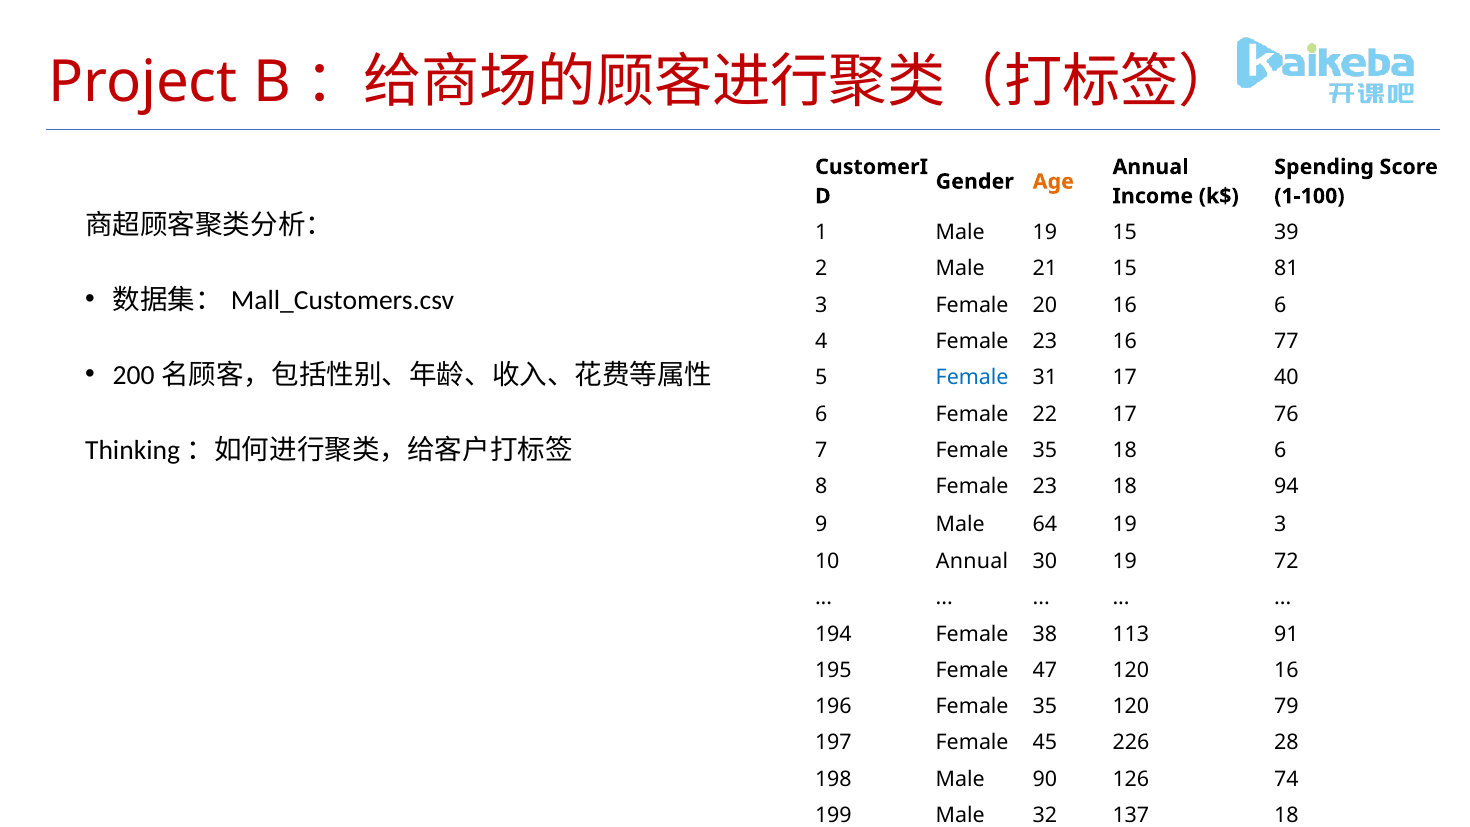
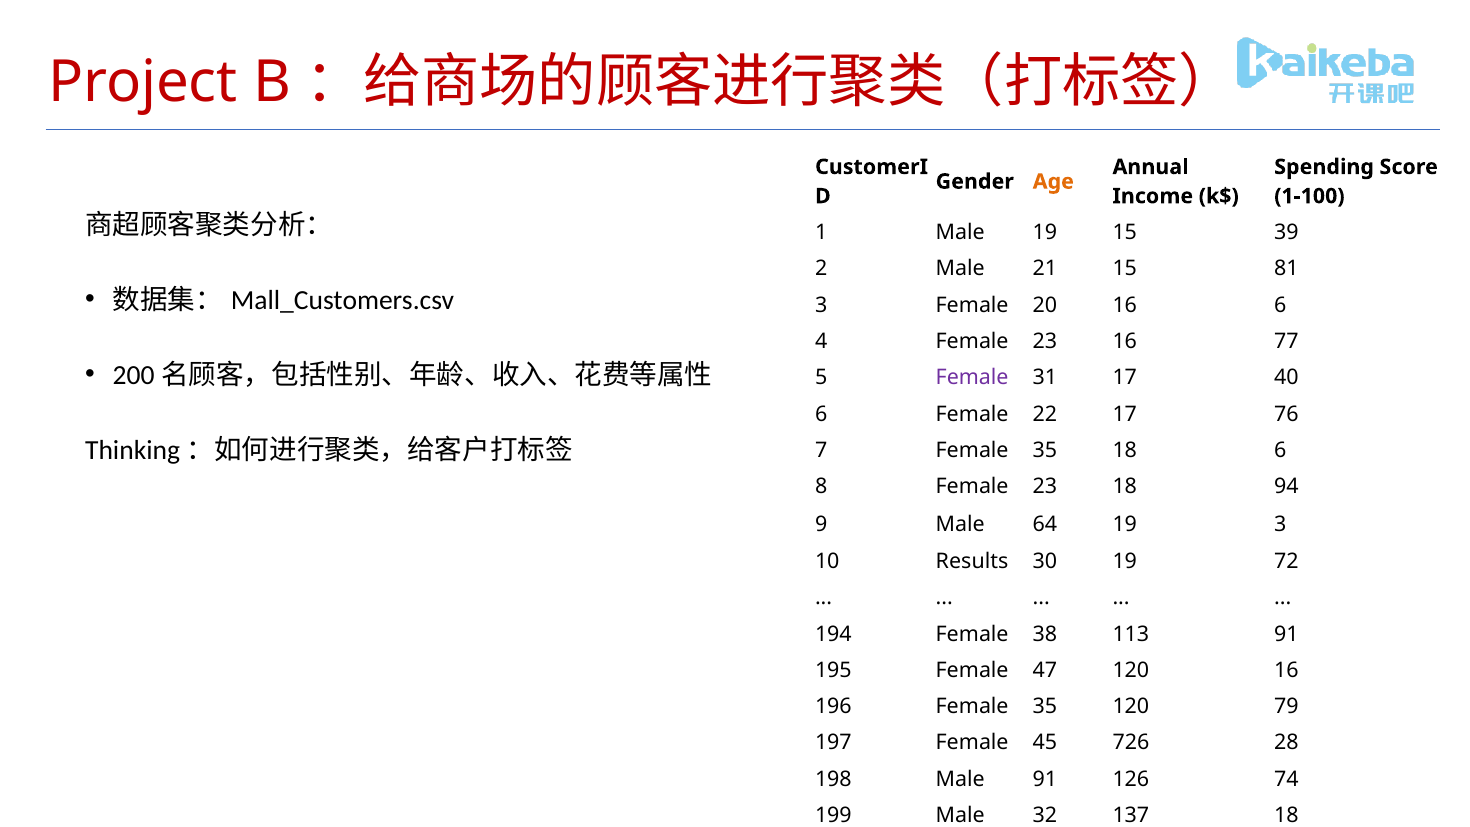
Female colour: blue -> purple (972, 378)
10 Annual: Annual -> Results (972, 561)
226: 226 -> 726 (1131, 743)
Male 90: 90 -> 91 (1045, 779)
